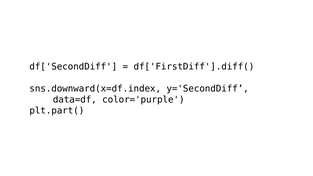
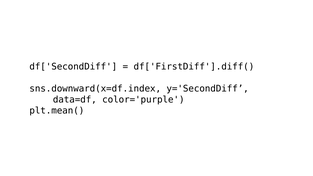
plt.part(: plt.part( -> plt.mean( (57, 111)
